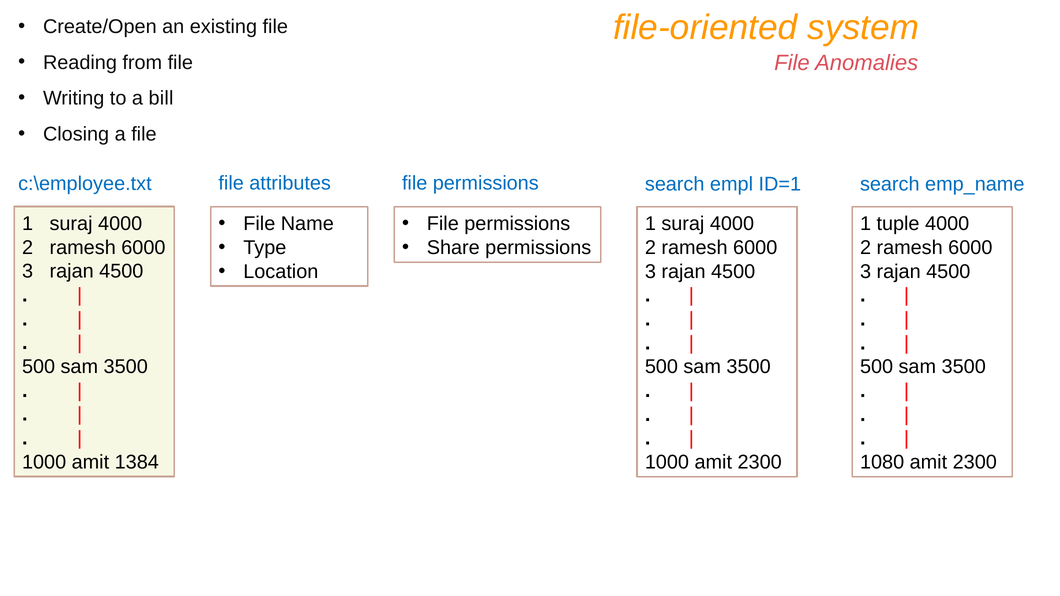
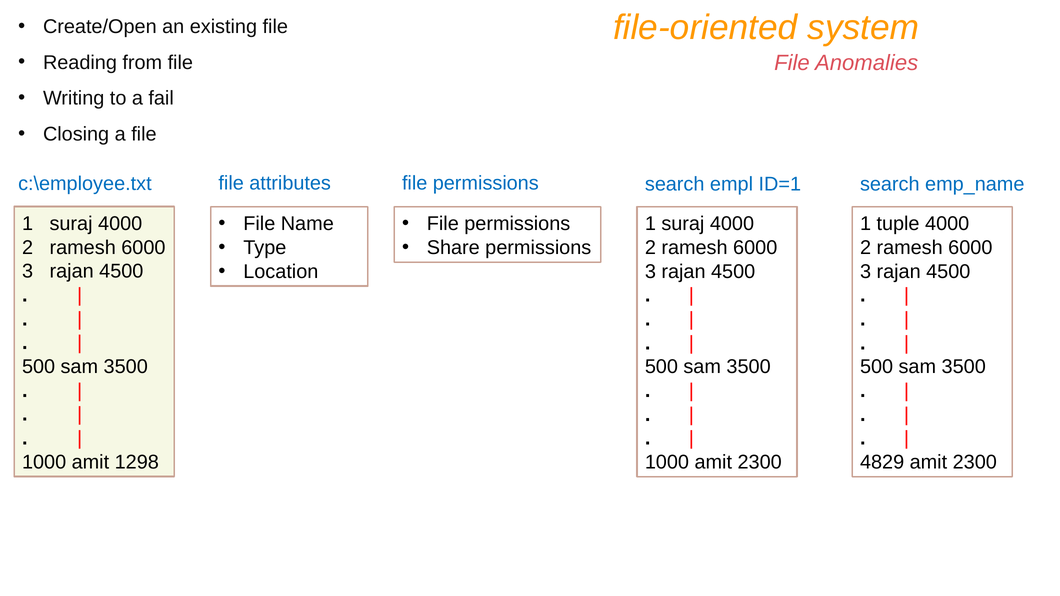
bill: bill -> fail (161, 98)
1384: 1384 -> 1298 (137, 462)
1080: 1080 -> 4829 (882, 462)
